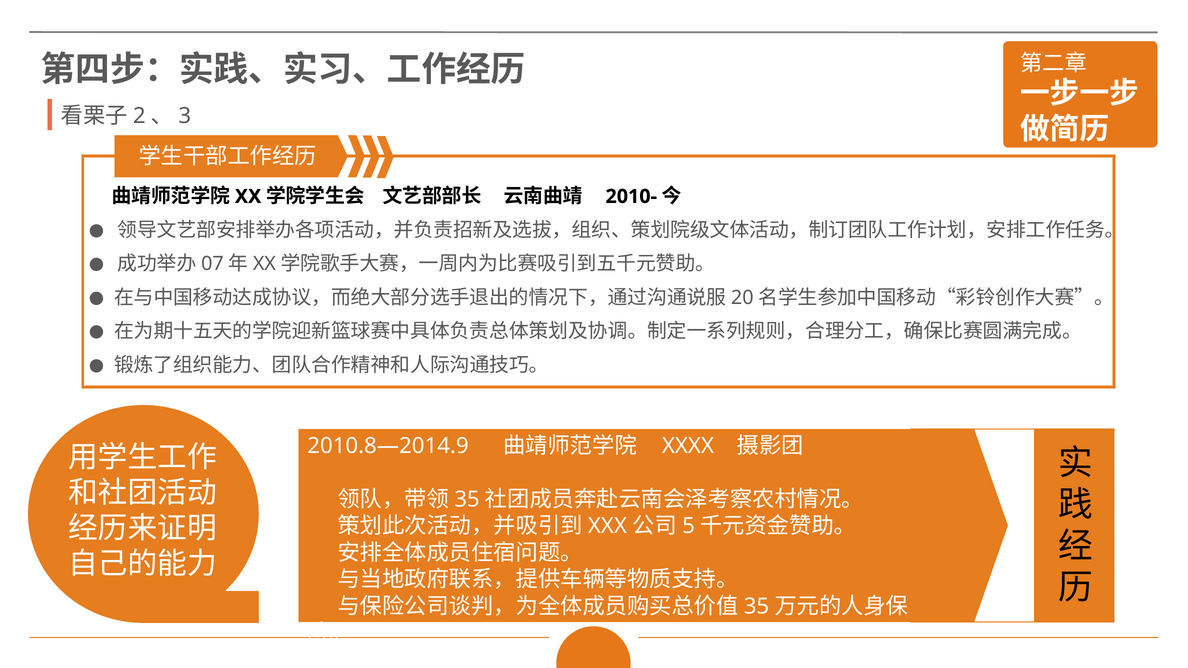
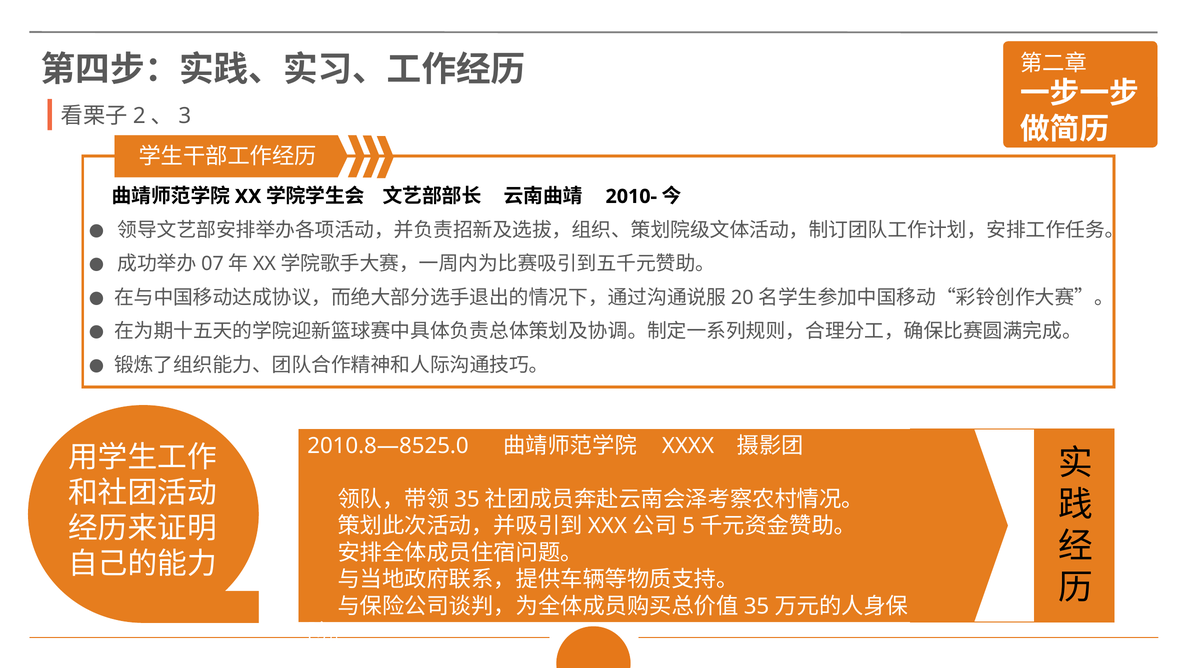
2010.8—2014.9: 2010.8—2014.9 -> 2010.8—8525.0 (388, 446)
